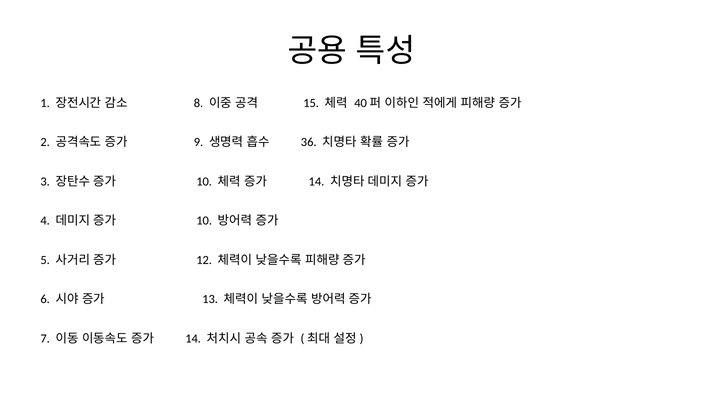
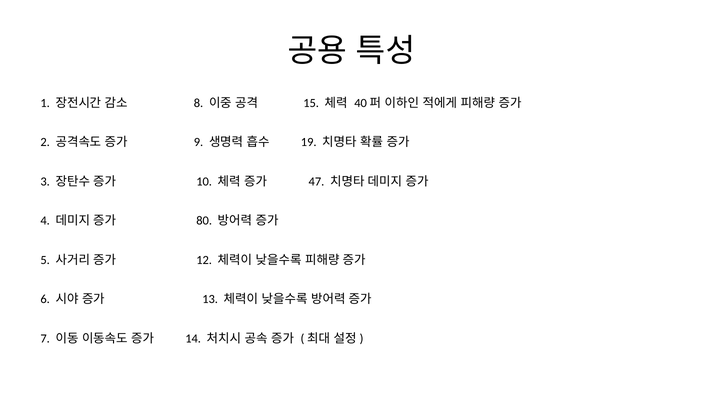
36: 36 -> 19 (309, 143)
14: 14 -> 47 (316, 182)
10: 10 -> 80 (204, 221)
